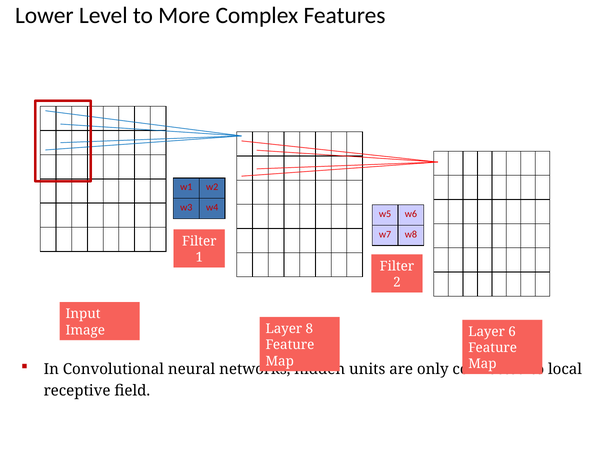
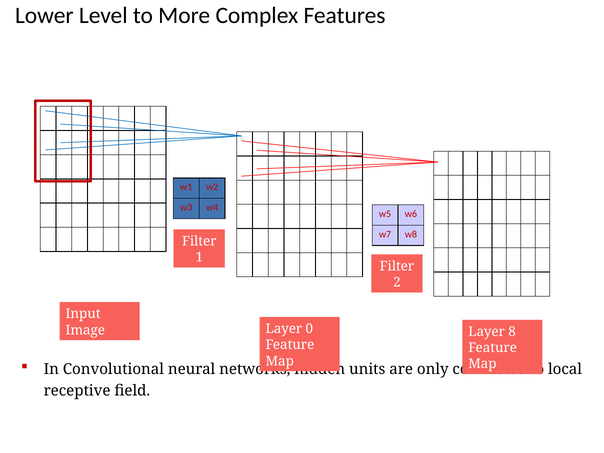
8: 8 -> 0 (309, 329)
6: 6 -> 8 (512, 332)
